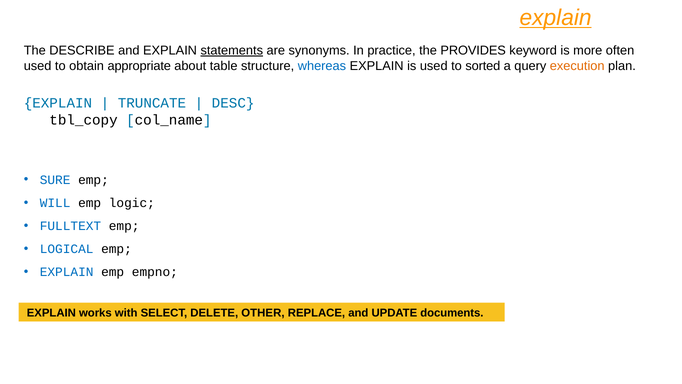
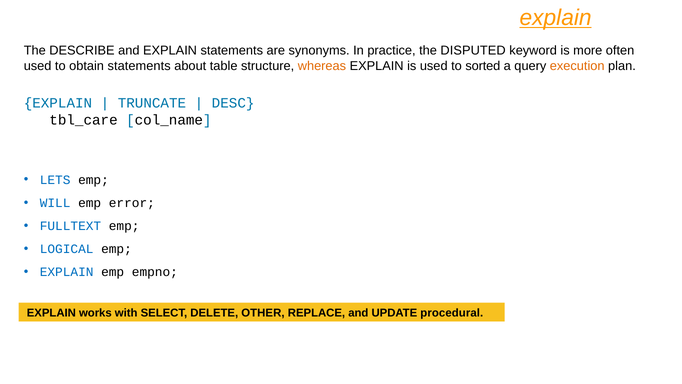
statements underline: present -> none (232, 50)
PROVIDES: PROVIDES -> DISPUTED (473, 50)
obtain appropriate: appropriate -> statements (139, 66)
whereas colour: blue -> orange (322, 66)
tbl_copy: tbl_copy -> tbl_care (84, 120)
SURE: SURE -> LETS (55, 180)
logic: logic -> error (132, 203)
documents: documents -> procedural (452, 313)
